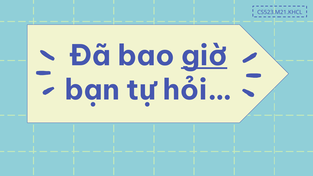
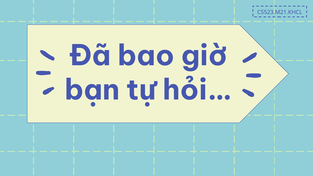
giờ underline: present -> none (204, 56)
